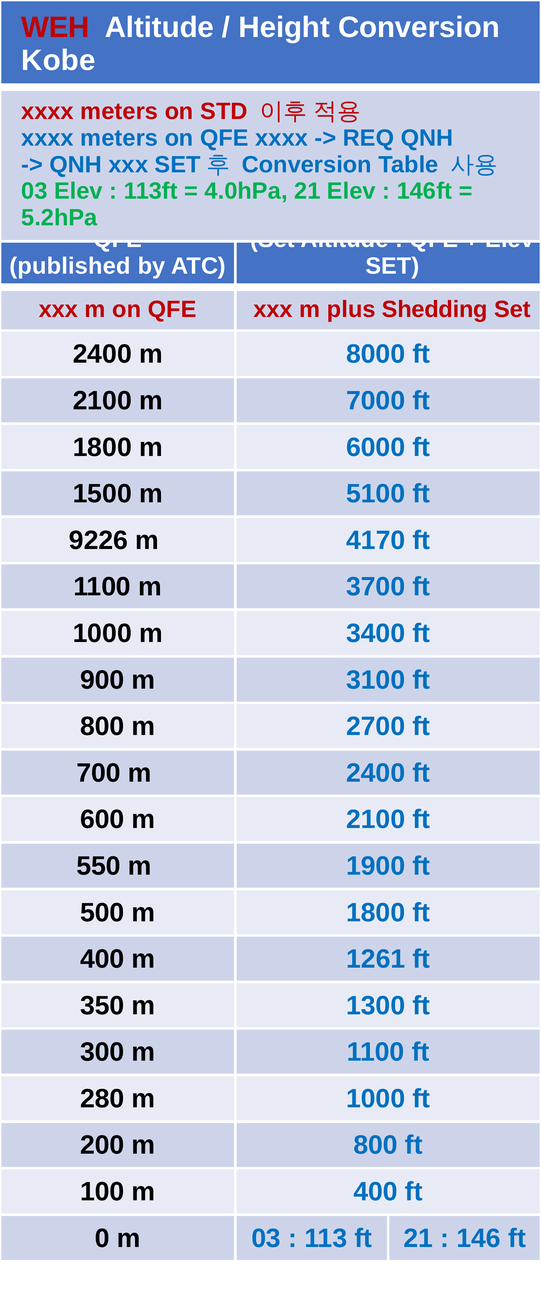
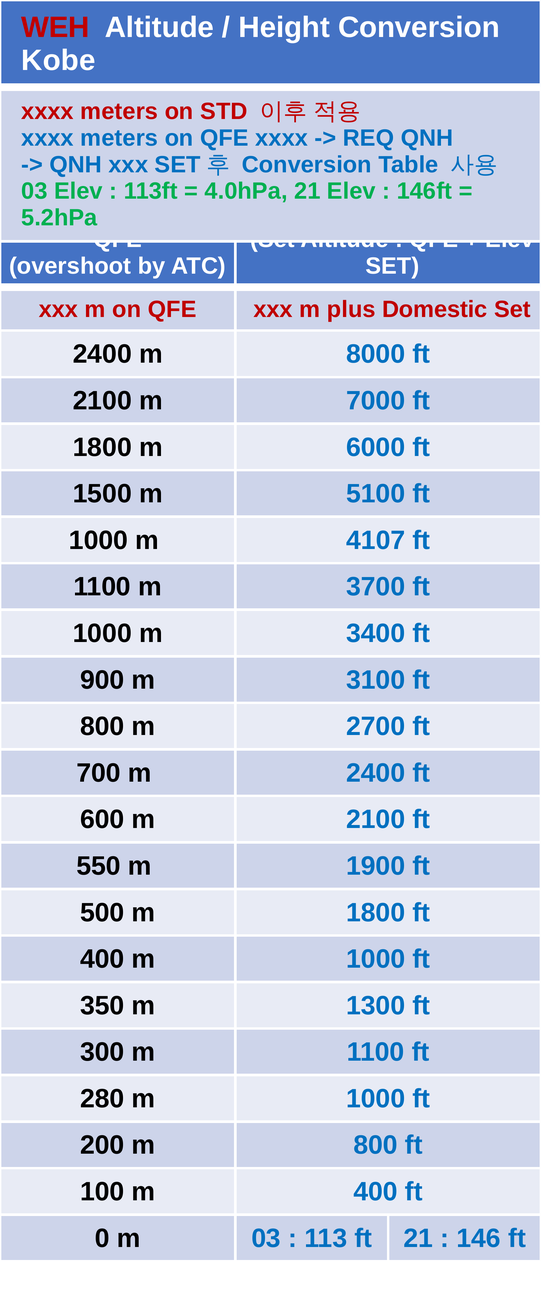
published: published -> overshoot (70, 266)
Shedding: Shedding -> Domestic (435, 310)
9226: 9226 -> 1000 (99, 541)
4170: 4170 -> 4107 (376, 541)
400 m 1261: 1261 -> 1000 (376, 960)
